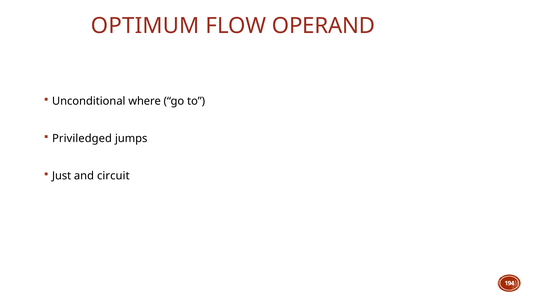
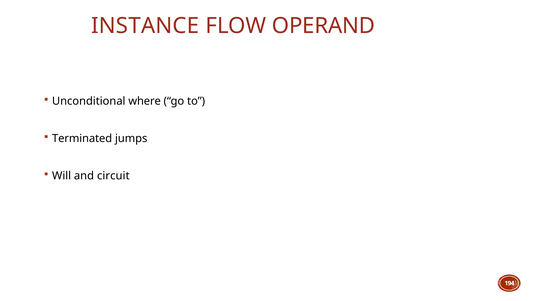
OPTIMUM: OPTIMUM -> INSTANCE (145, 26)
Priviledged: Priviledged -> Terminated (82, 138)
Just: Just -> Will (62, 176)
